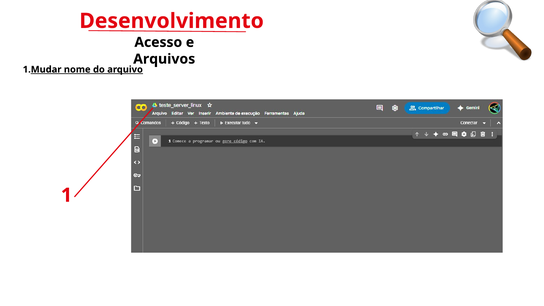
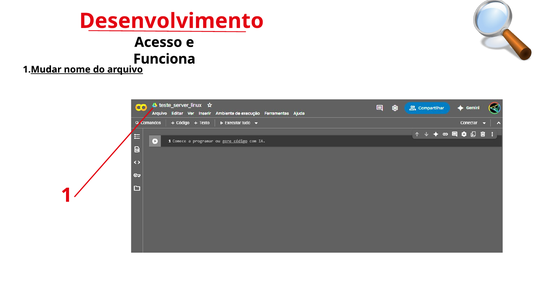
Arquivos: Arquivos -> Funciona (164, 59)
